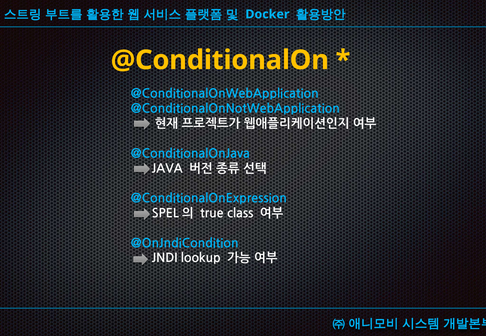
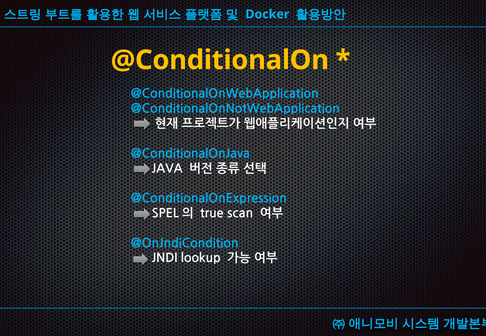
class: class -> scan (240, 214)
